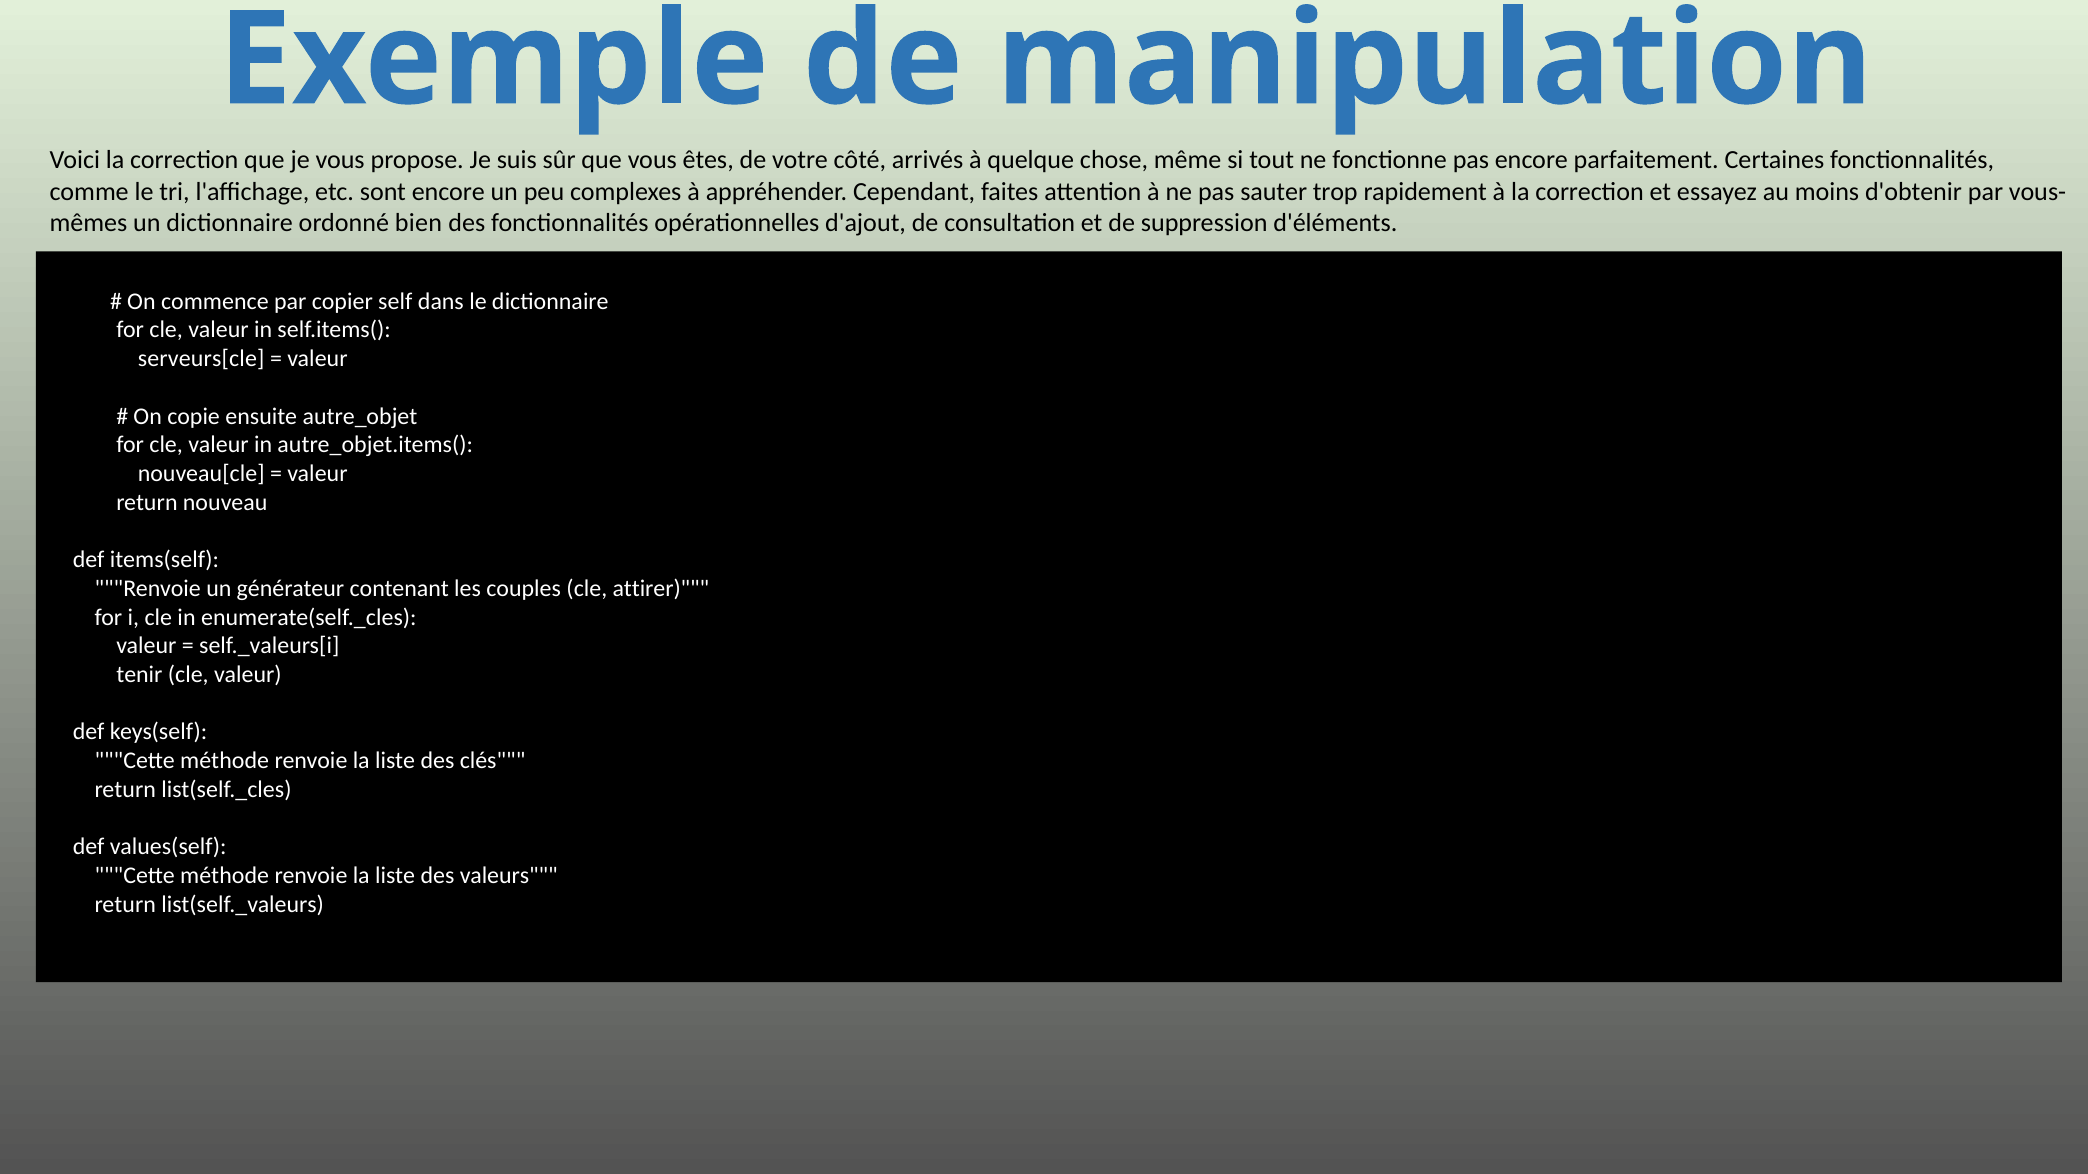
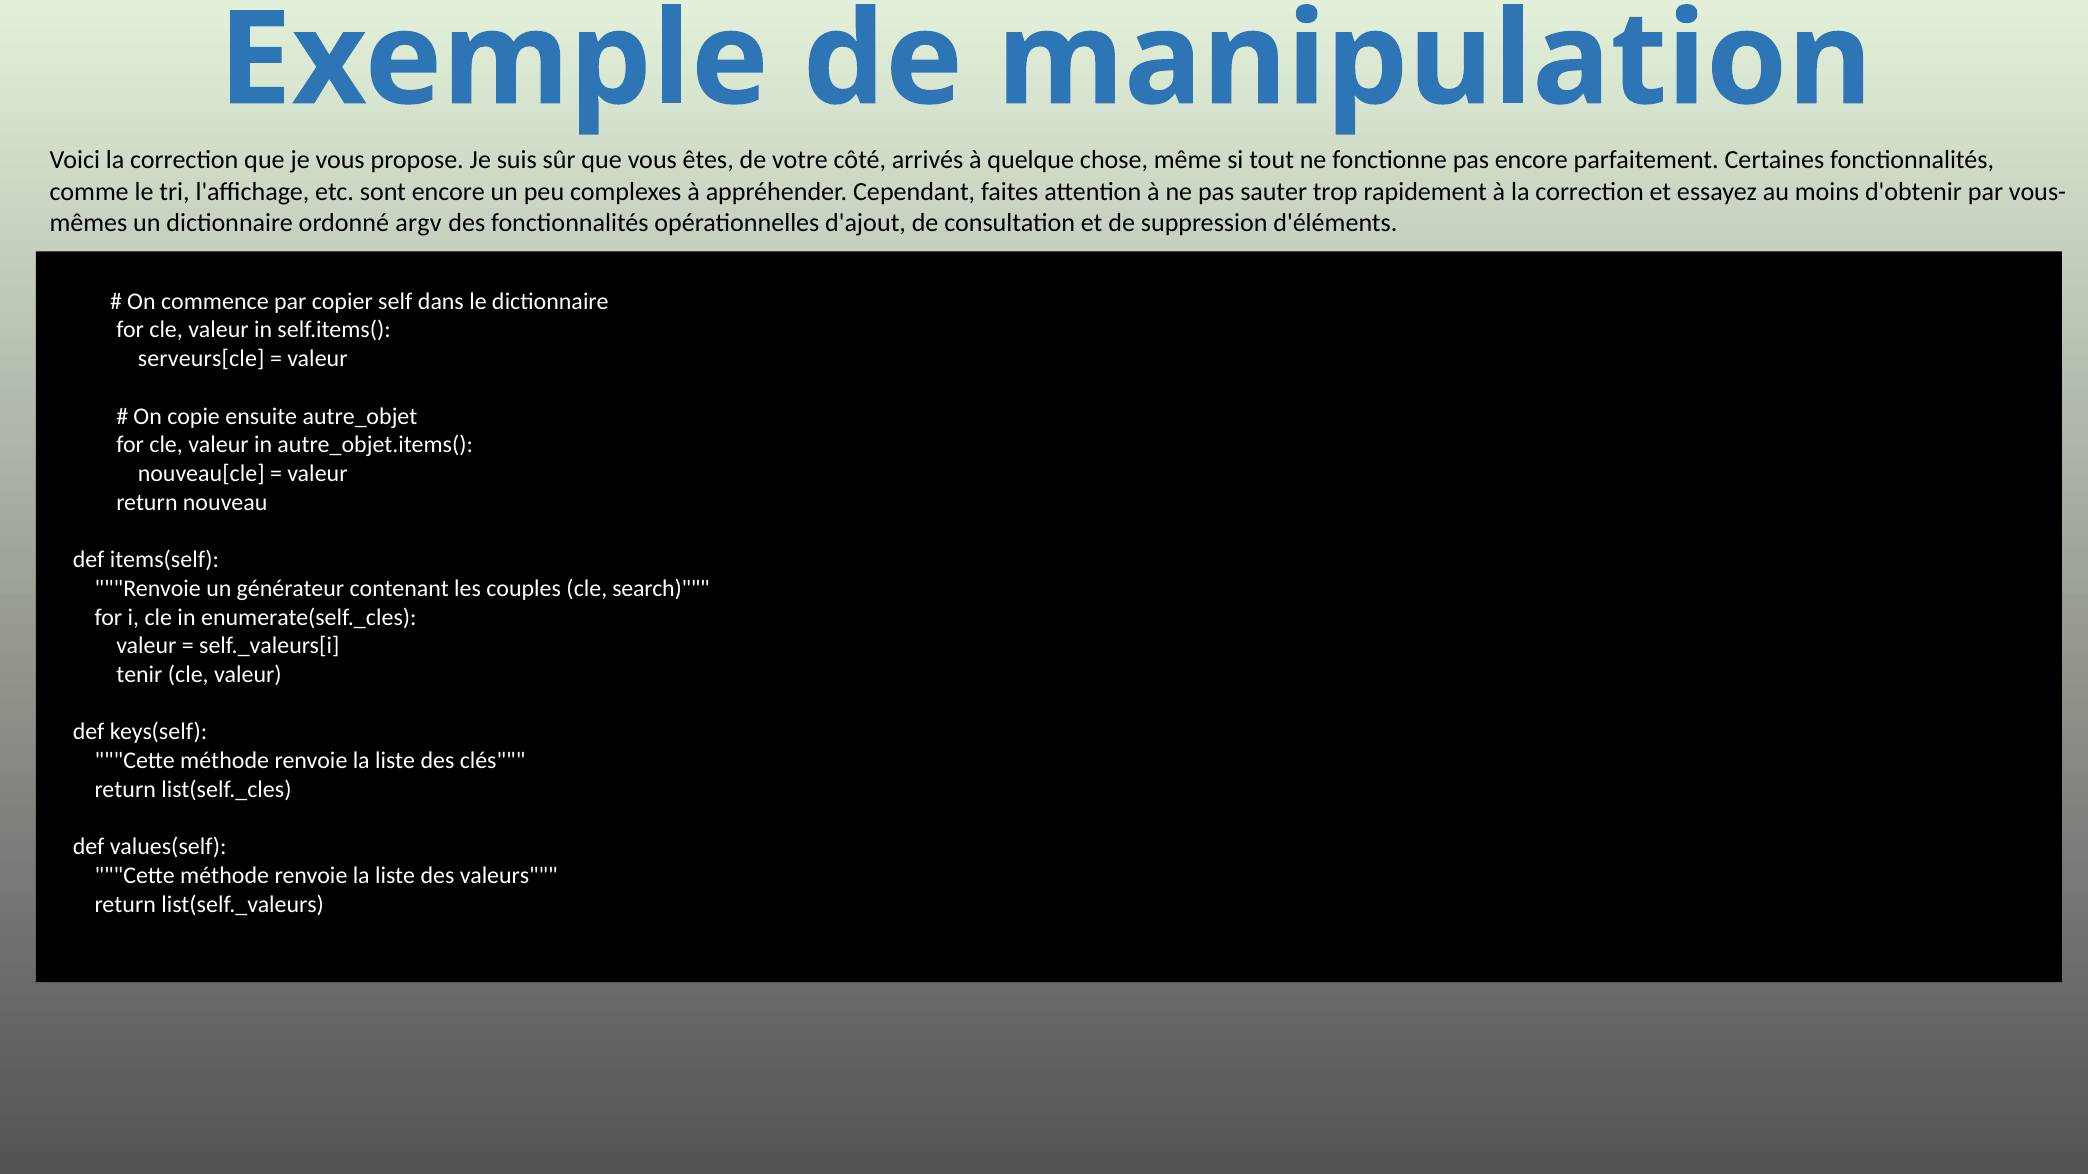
bien: bien -> argv (418, 223)
attirer: attirer -> search (661, 589)
